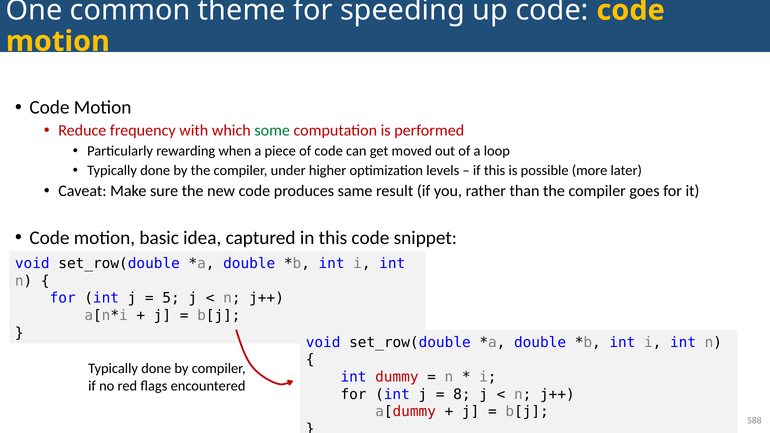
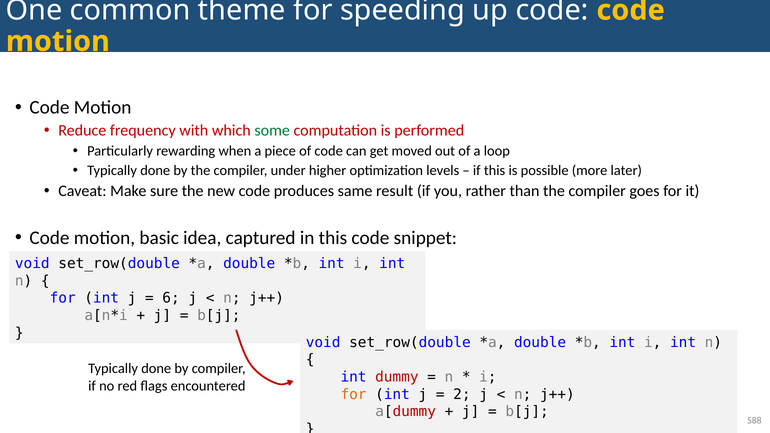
5: 5 -> 6 (171, 298)
for colour: black -> orange (354, 394)
8: 8 -> 2 (462, 394)
